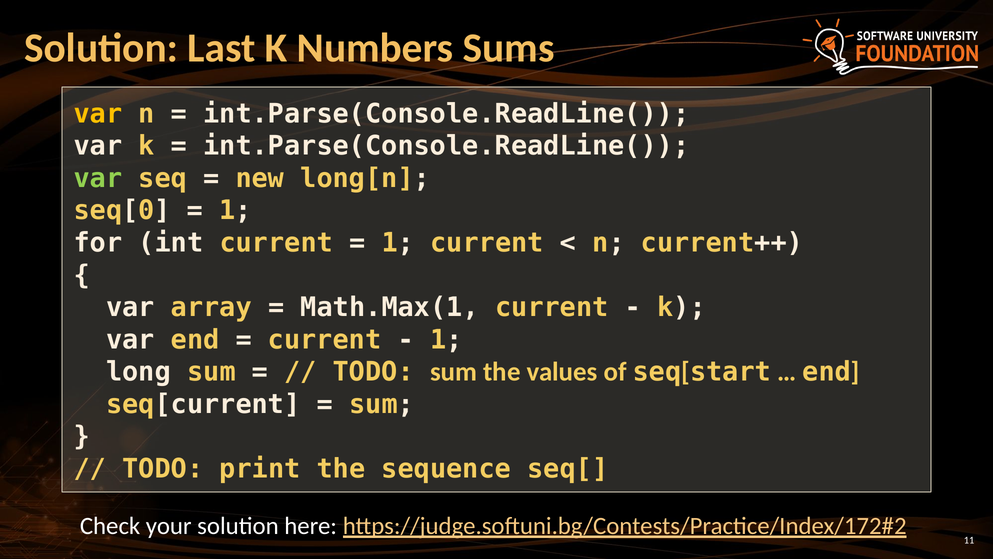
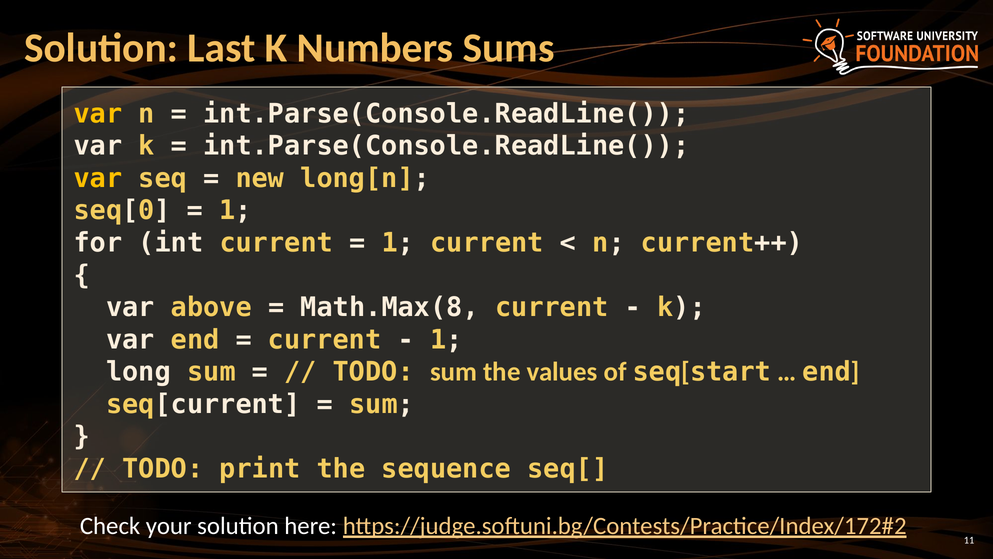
var colour: light green -> yellow (98, 178)
array: array -> above (211, 307)
Math.Max(1: Math.Max(1 -> Math.Max(8 (390, 307)
